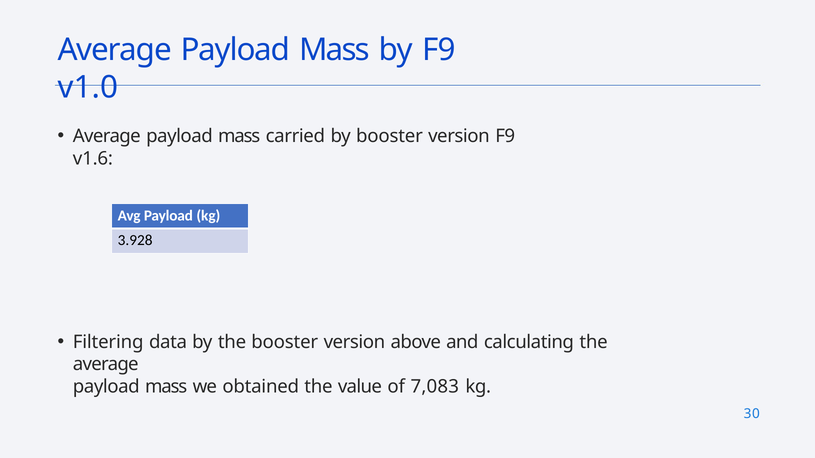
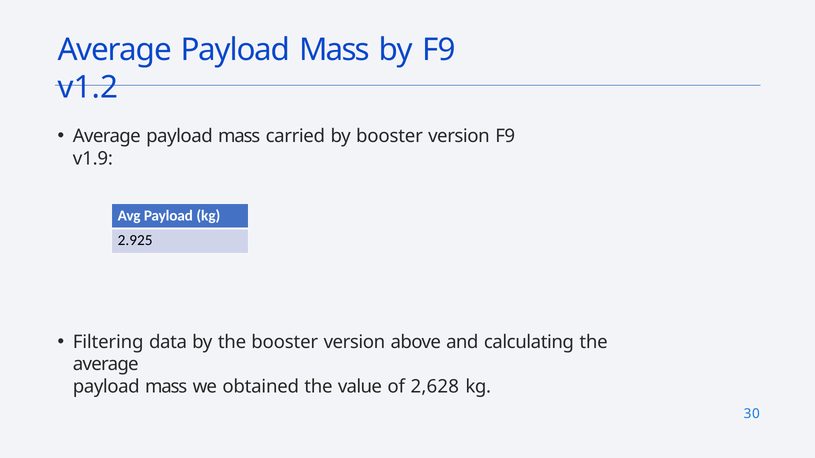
v1.0: v1.0 -> v1.2 (88, 88)
v1.6: v1.6 -> v1.9 (93, 159)
3.928: 3.928 -> 2.925 (135, 241)
7,083: 7,083 -> 2,628 (435, 387)
